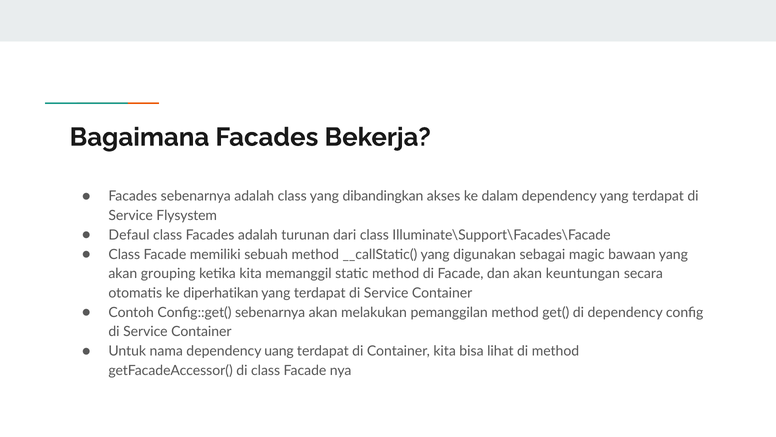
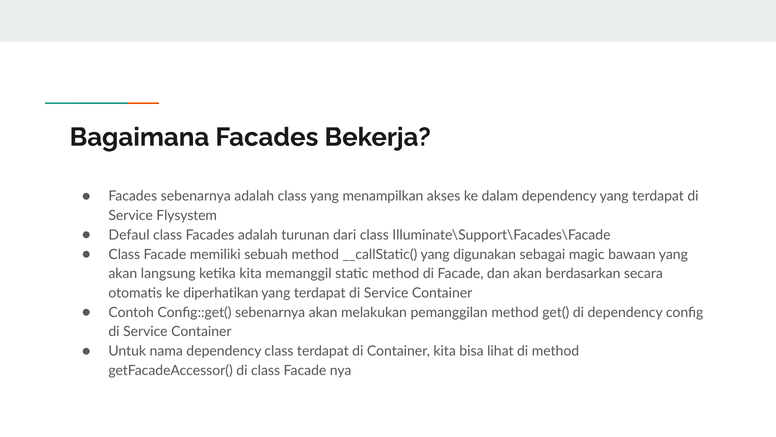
dibandingkan: dibandingkan -> menampilkan (383, 196)
grouping: grouping -> langsung (168, 273)
keuntungan: keuntungan -> berdasarkan (583, 273)
dependency uang: uang -> class (279, 351)
